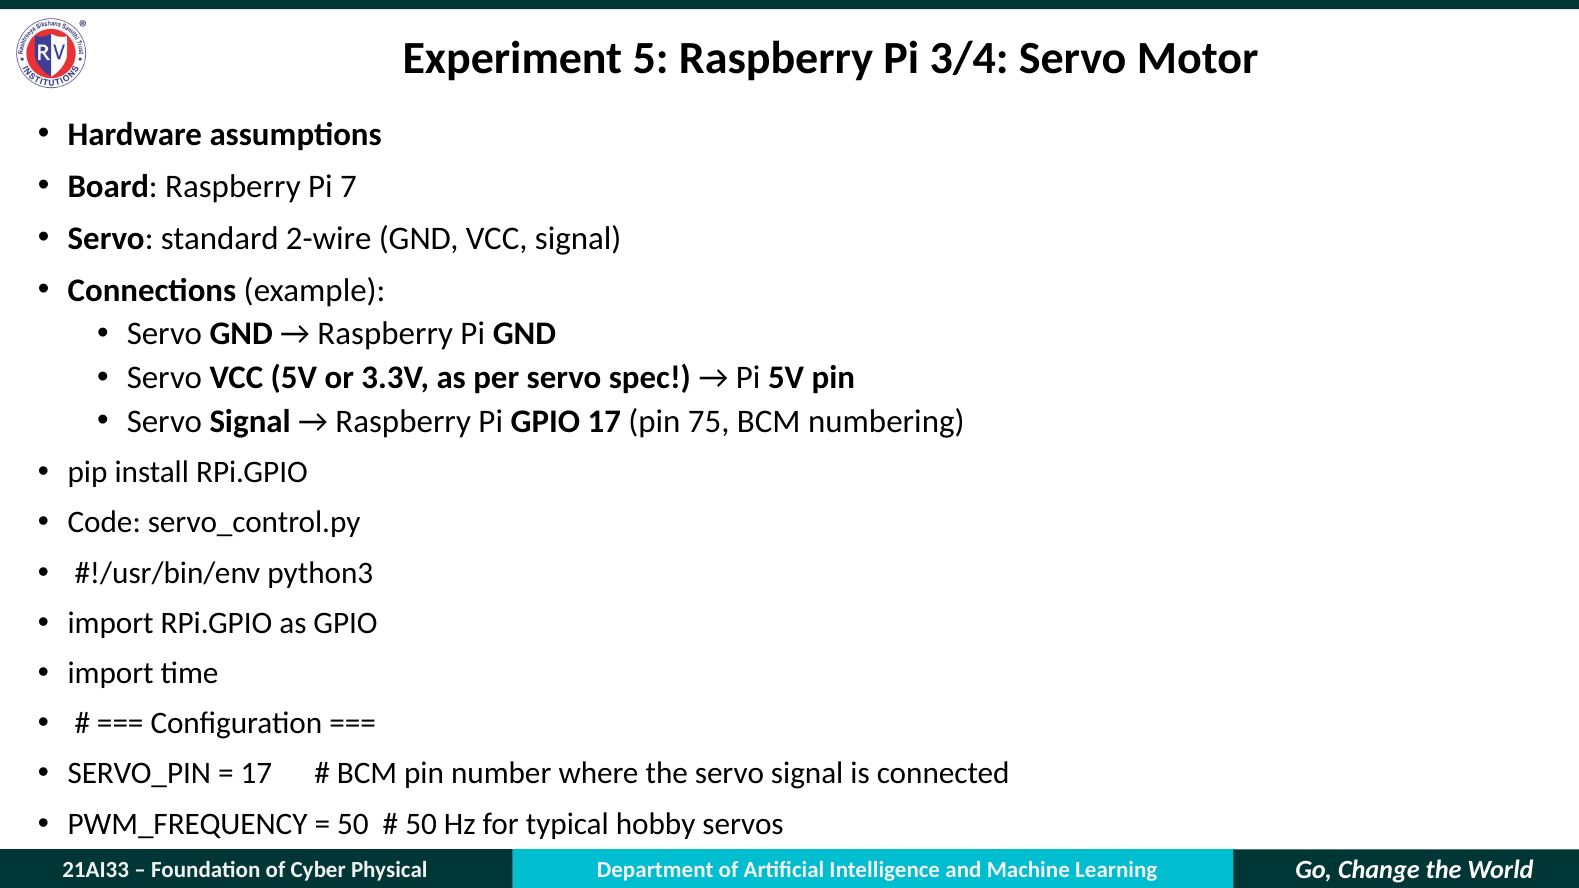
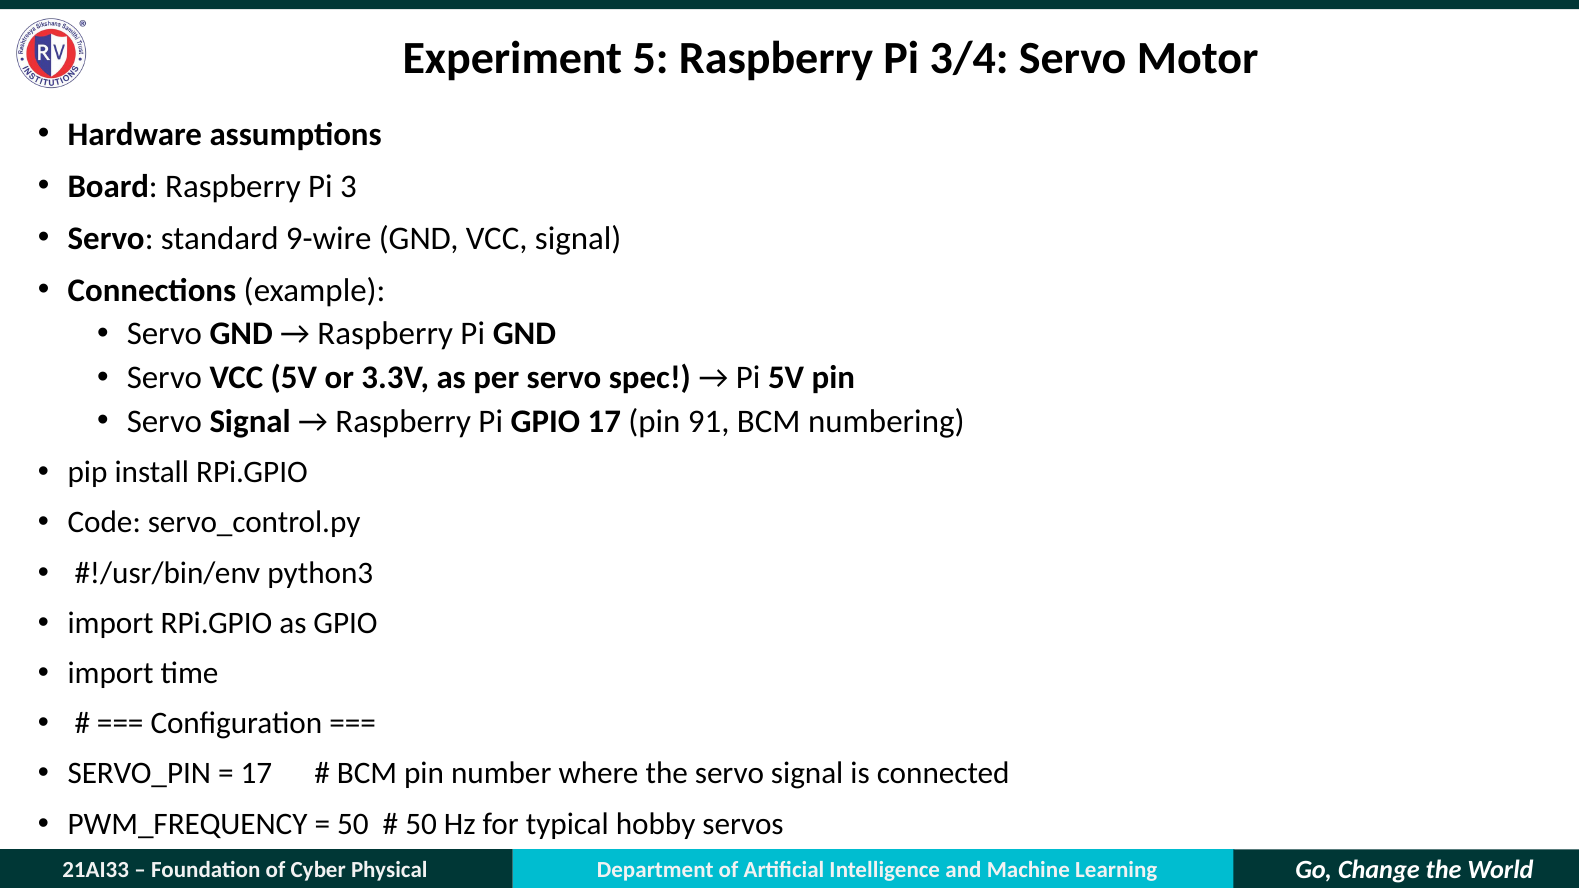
7: 7 -> 3 (348, 186)
2-wire: 2-wire -> 9-wire (329, 238)
75: 75 -> 91 (709, 421)
